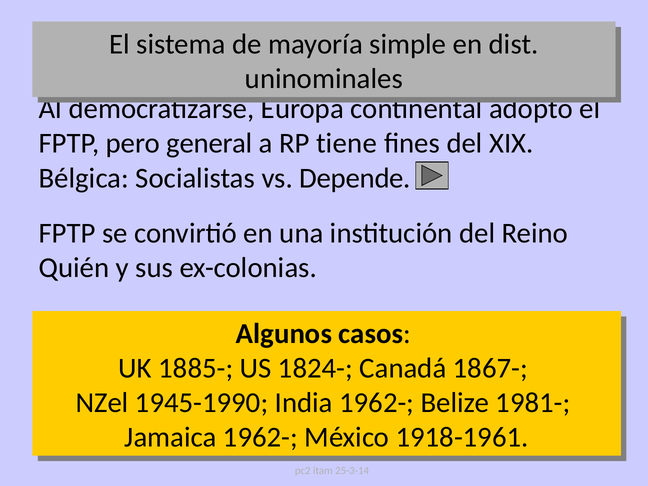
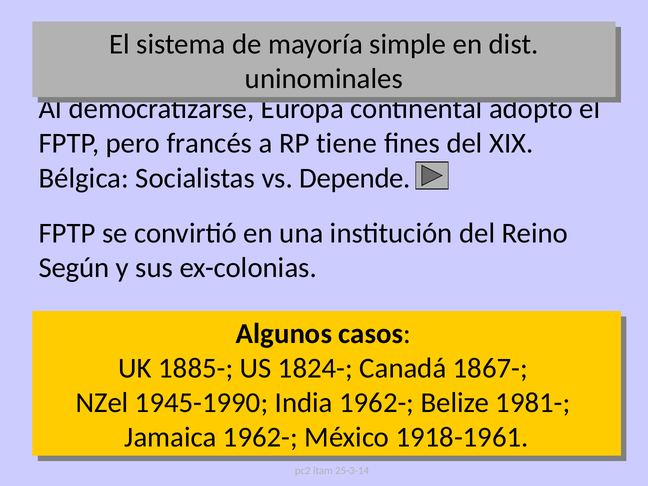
general: general -> francés (209, 143)
Quién: Quién -> Según (74, 268)
